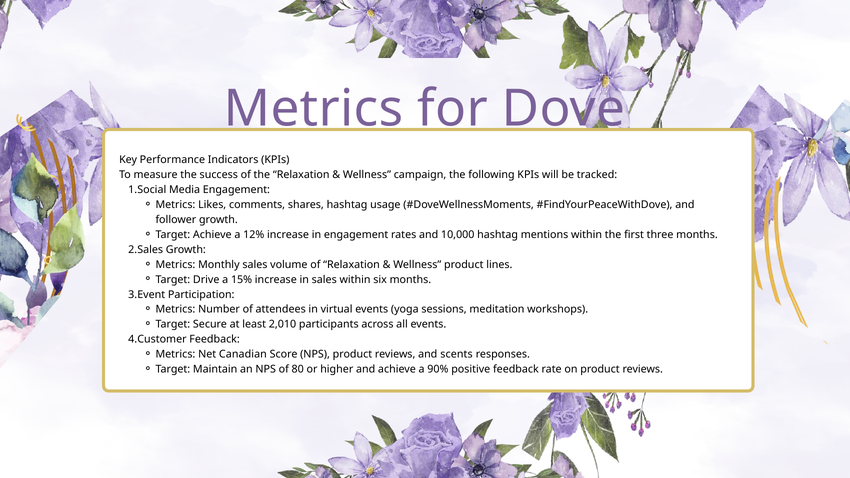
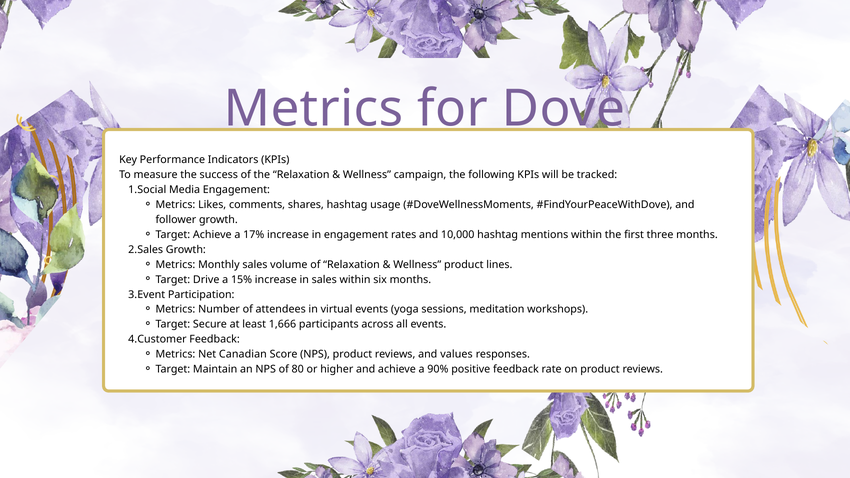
12%: 12% -> 17% (254, 235)
2,010: 2,010 -> 1,666 (282, 325)
scents: scents -> values (457, 354)
